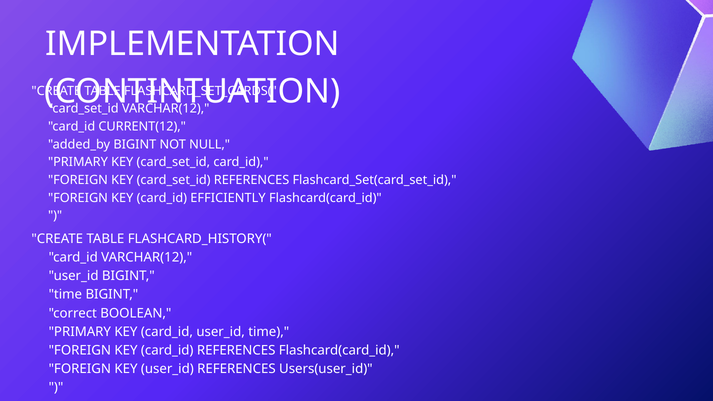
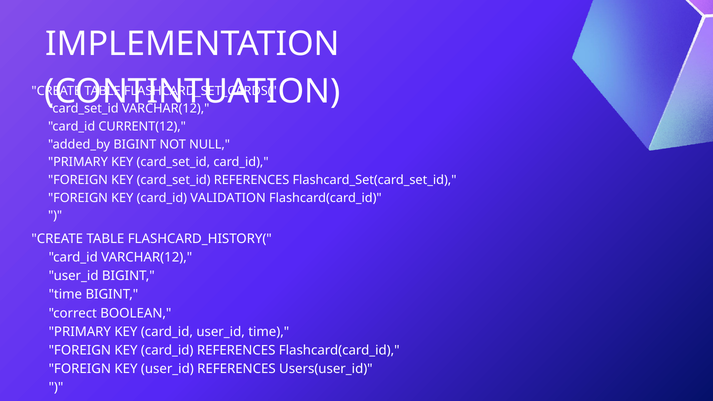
EFFICIENTLY: EFFICIENTLY -> VALIDATION (228, 198)
